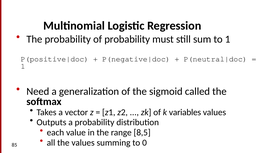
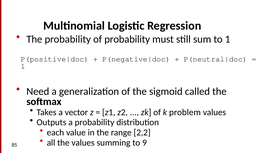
variables: variables -> problem (185, 112)
8,5: 8,5 -> 2,2 (142, 132)
0: 0 -> 9 (144, 142)
